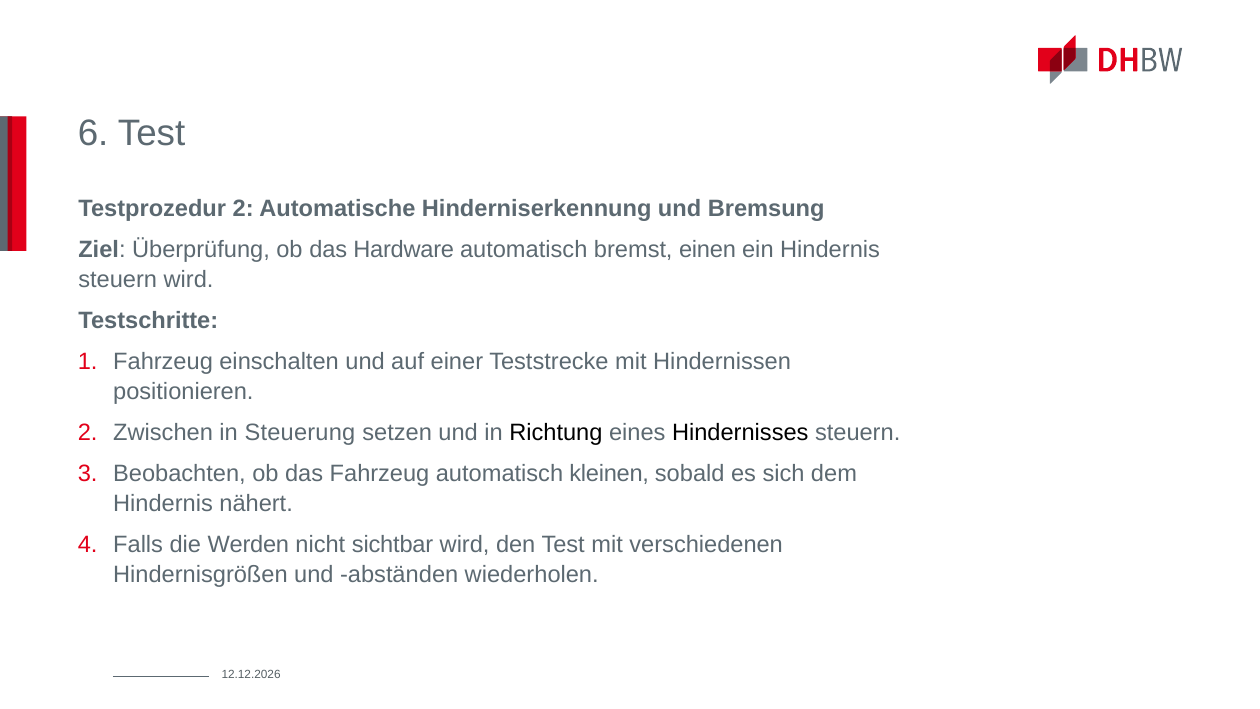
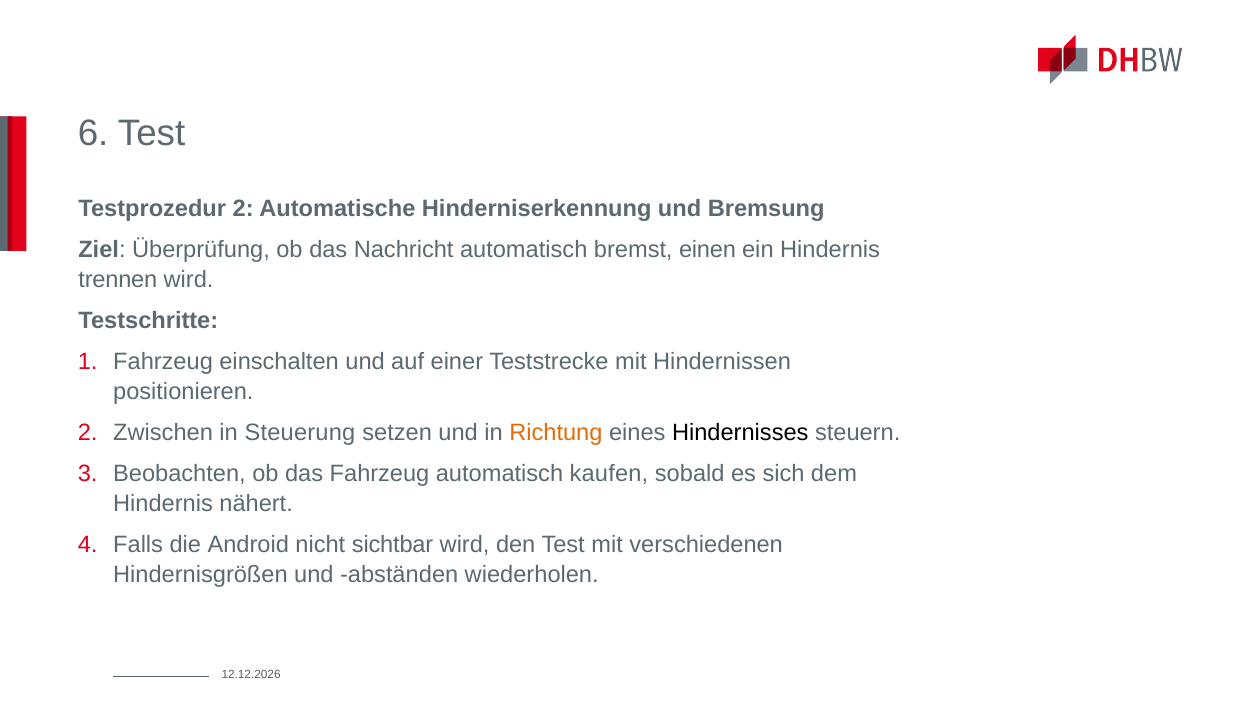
Hardware: Hardware -> Nachricht (404, 249)
steuern: steuern -> trennen (118, 280)
Richtung colour: black -> orange (556, 433)
kleinen: kleinen -> kaufen (609, 473)
Werden: Werden -> Android (248, 544)
